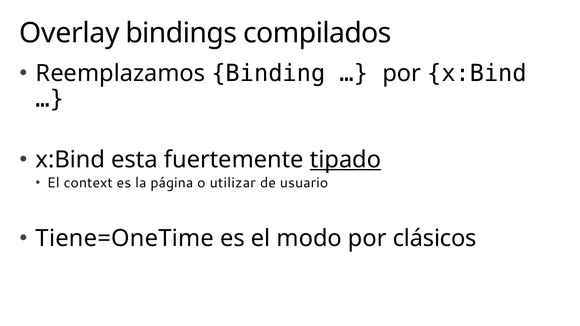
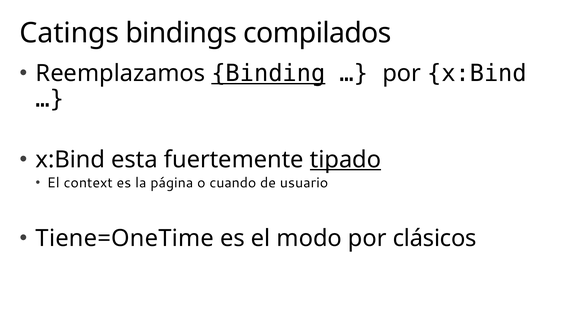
Overlay: Overlay -> Catings (69, 33)
Binding underline: none -> present (268, 73)
utilizar: utilizar -> cuando (233, 183)
